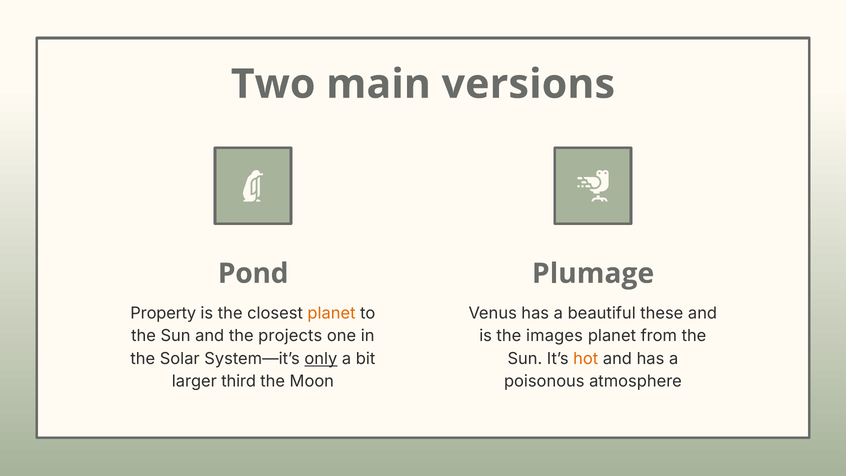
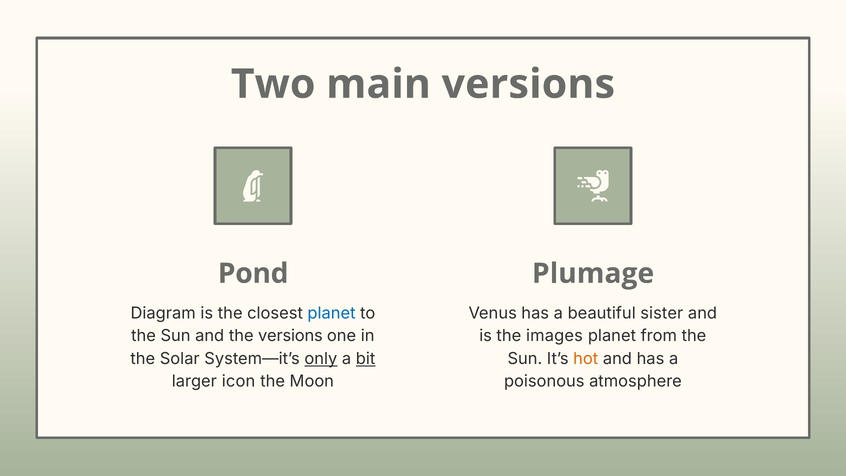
Property: Property -> Diagram (163, 313)
planet colour: orange -> blue (332, 313)
these: these -> sister (662, 313)
the projects: projects -> versions (290, 336)
bit underline: none -> present (366, 359)
third: third -> icon (239, 381)
